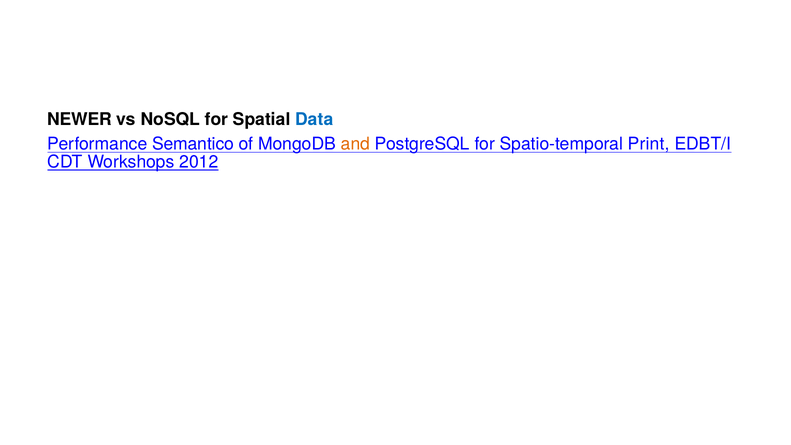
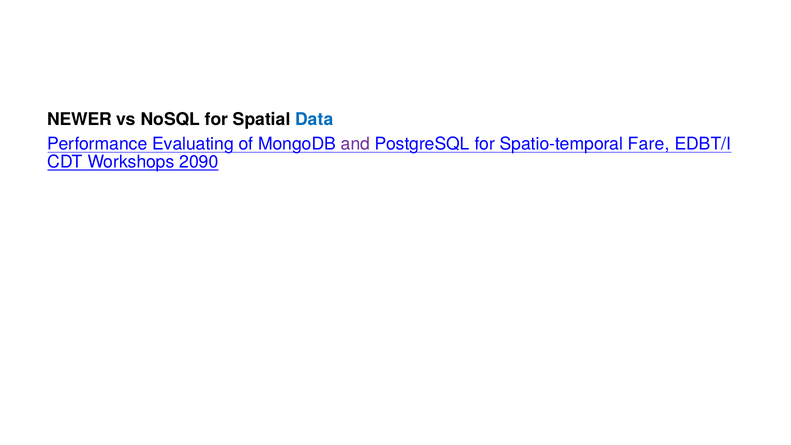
Semantico: Semantico -> Evaluating (193, 144)
and colour: orange -> purple (355, 144)
Print: Print -> Fare (649, 144)
2012: 2012 -> 2090 (199, 162)
